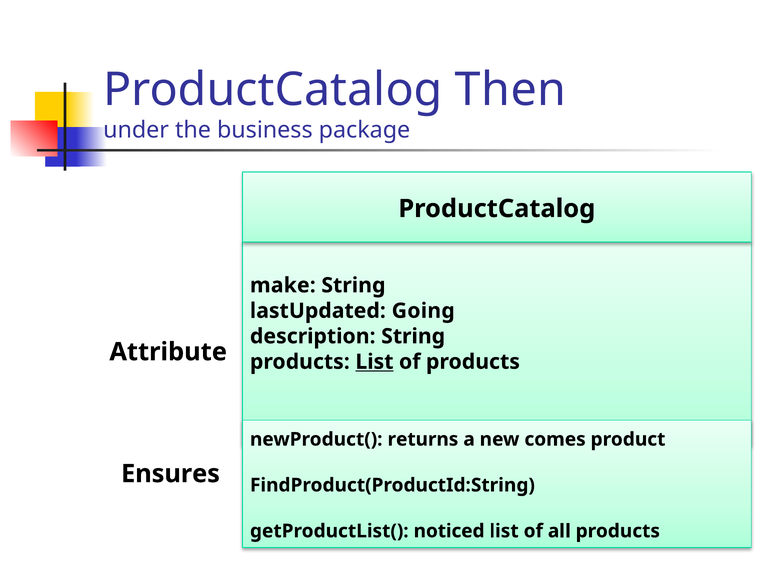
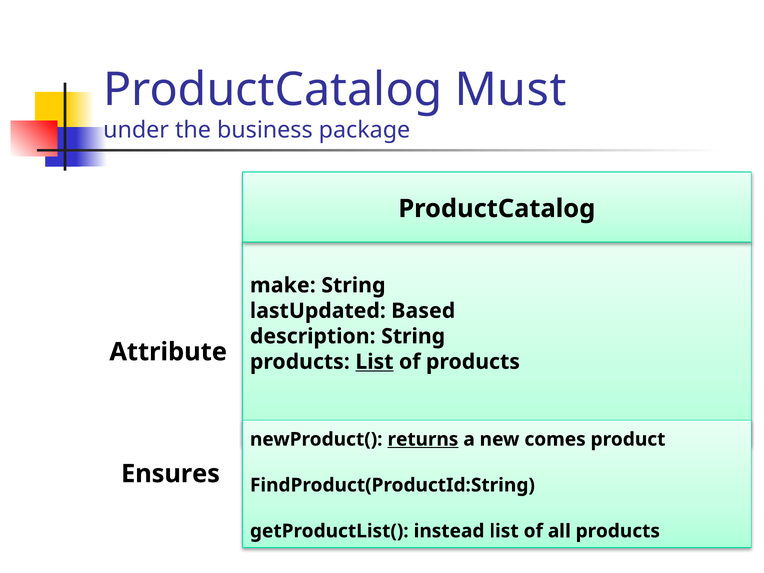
Then: Then -> Must (511, 90)
Going: Going -> Based (423, 311)
returns underline: none -> present (423, 439)
noticed: noticed -> instead (449, 531)
